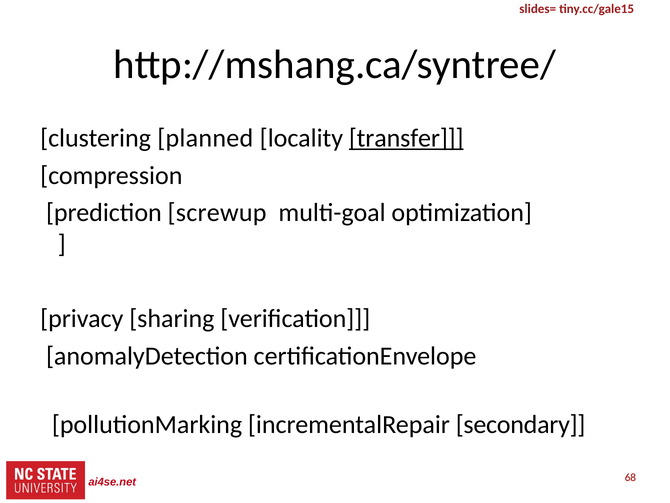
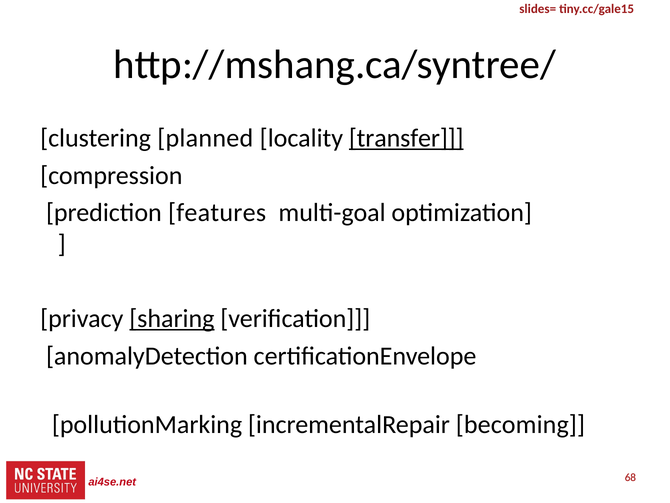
screwup: screwup -> features (217, 213)
sharing underline: none -> present (172, 318)
secondary: secondary -> becoming (520, 424)
